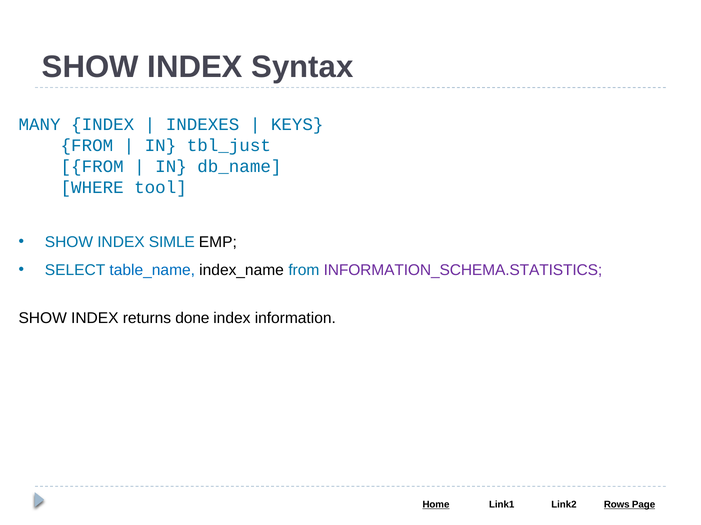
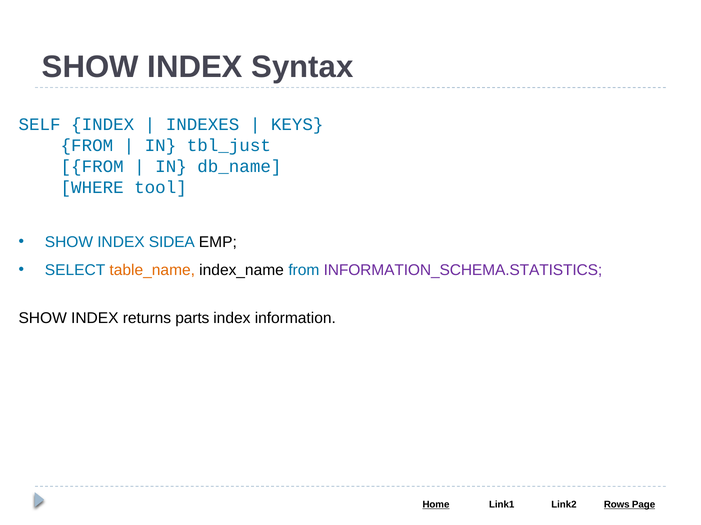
MANY: MANY -> SELF (40, 124)
SIMLE: SIMLE -> SIDEA (172, 242)
table_name colour: blue -> orange (152, 270)
done: done -> parts (192, 318)
